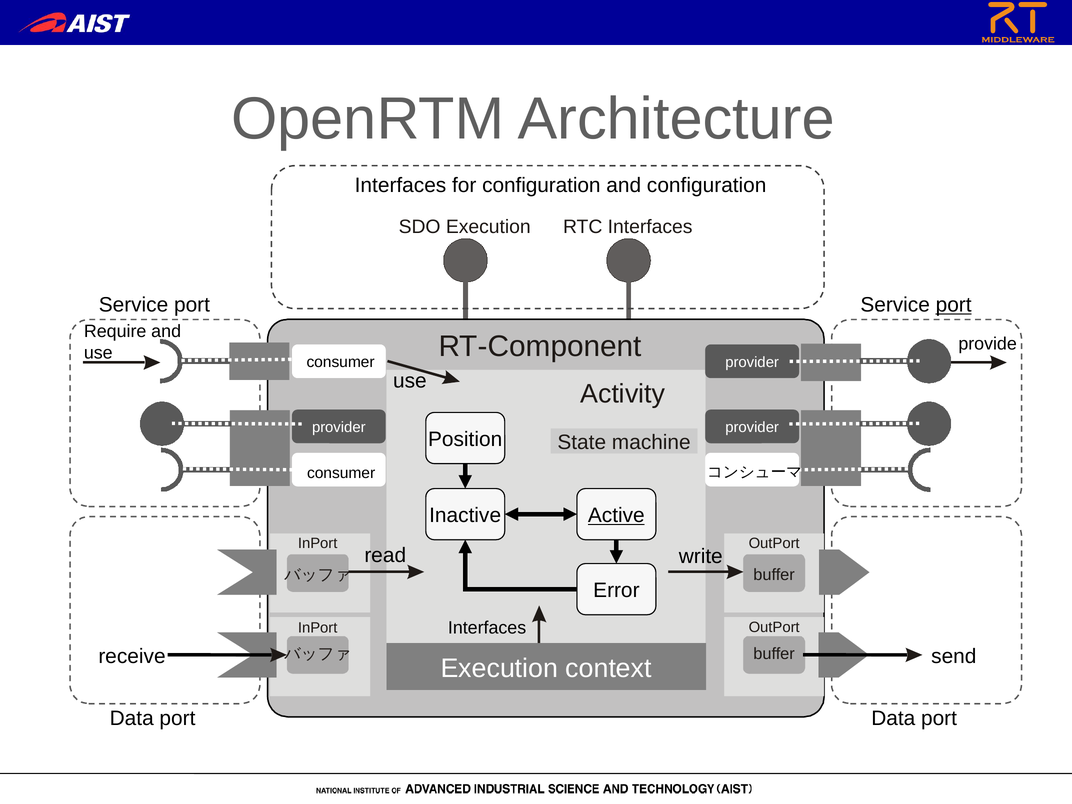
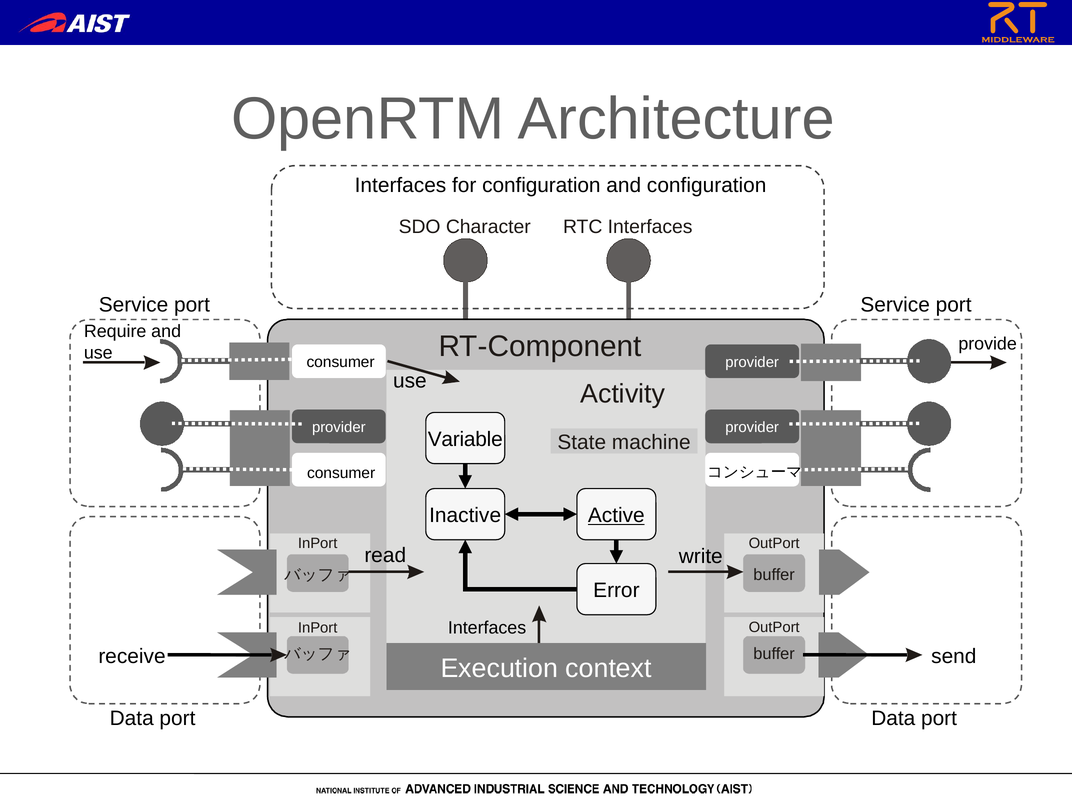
SDO Execution: Execution -> Character (488, 227)
port underline: present -> none (954, 305)
Position: Position -> Variable (465, 439)
